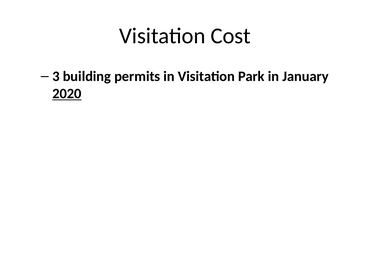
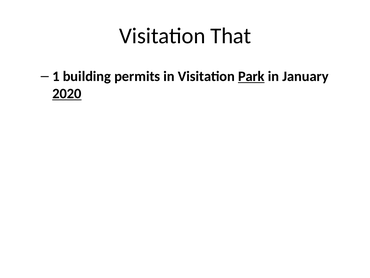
Cost: Cost -> That (231, 36)
3: 3 -> 1 (56, 76)
Park underline: none -> present (251, 76)
